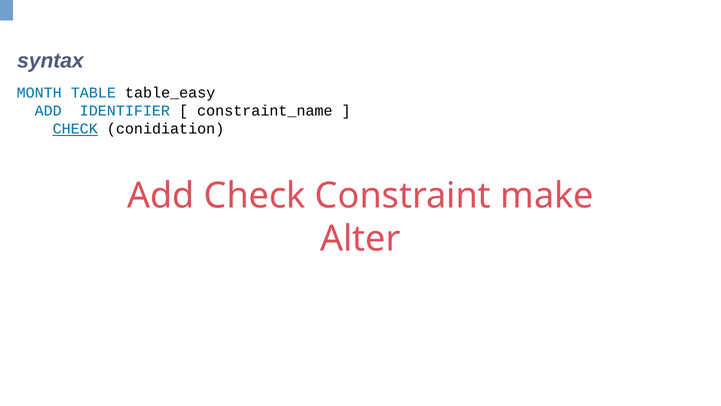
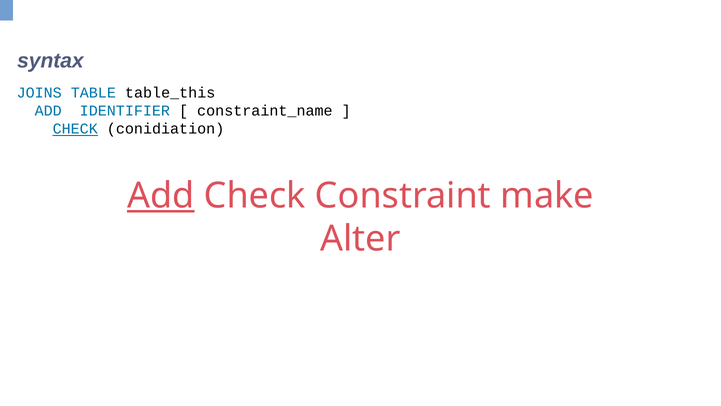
MONTH: MONTH -> JOINS (39, 93)
table_easy: table_easy -> table_this (170, 93)
Add underline: none -> present (161, 196)
